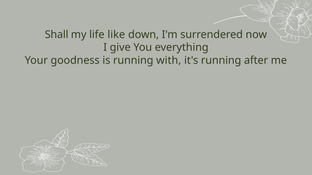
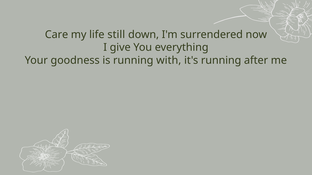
Shall: Shall -> Care (57, 35)
like: like -> still (116, 35)
